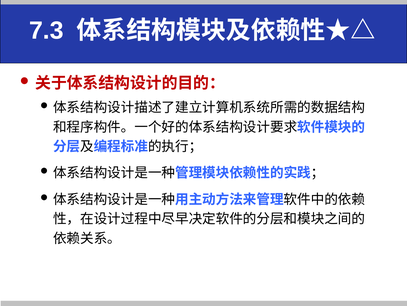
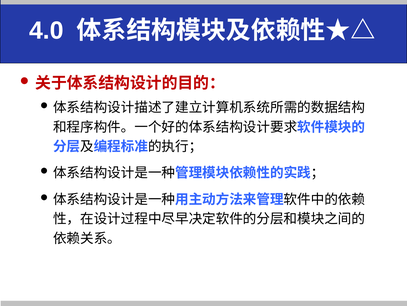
7.3: 7.3 -> 4.0 (46, 31)
